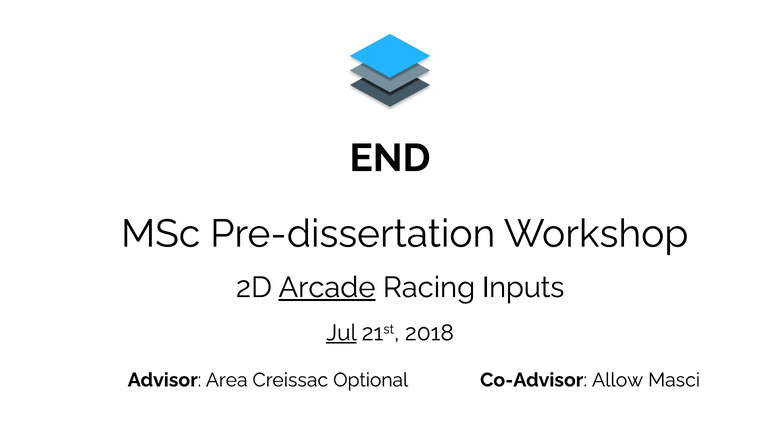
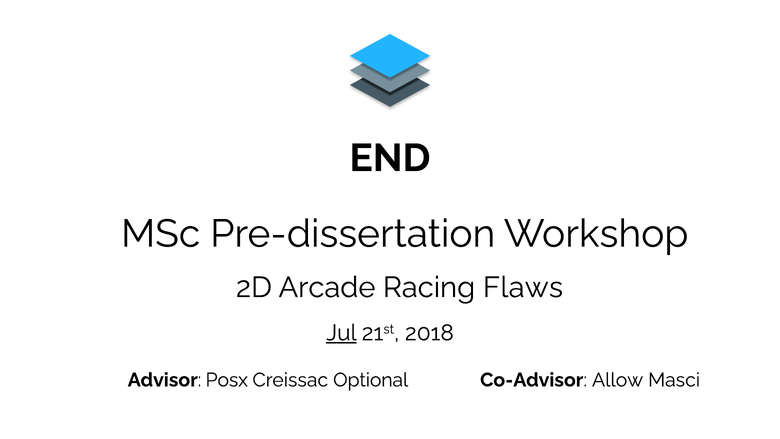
Arcade underline: present -> none (327, 287)
Inputs: Inputs -> Flaws (523, 287)
Area: Area -> Posx (227, 380)
